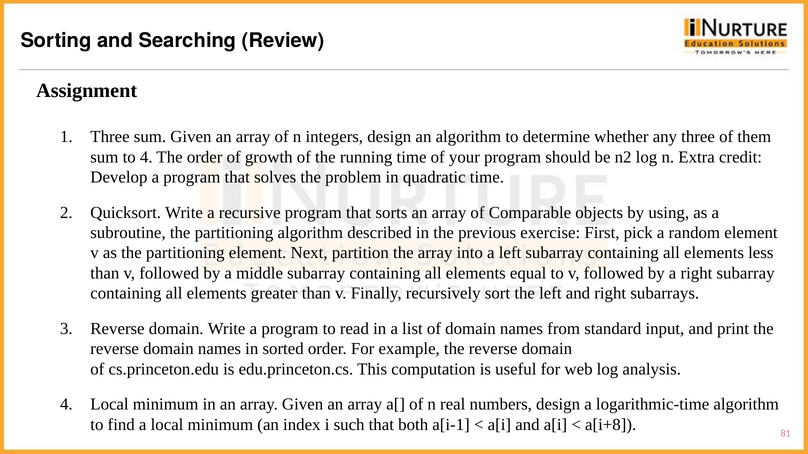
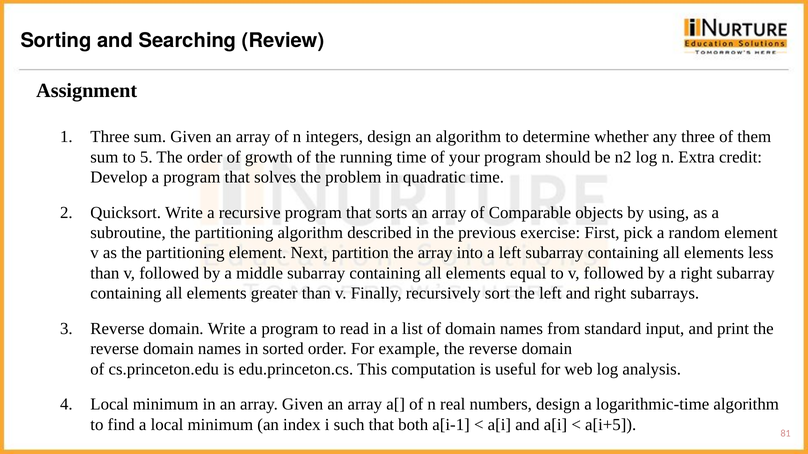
to 4: 4 -> 5 (146, 157)
a[i+8: a[i+8 -> a[i+5 (611, 425)
